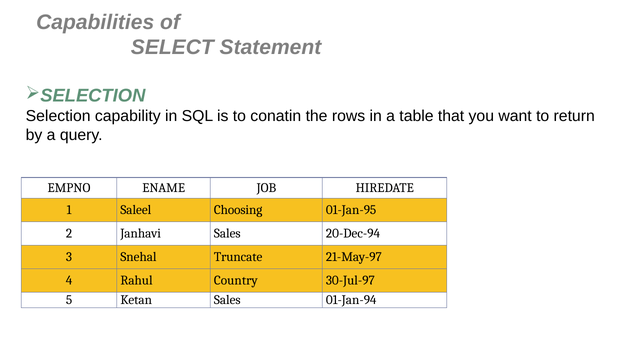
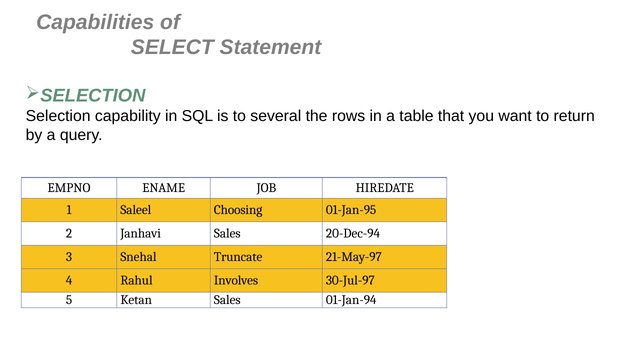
conatin: conatin -> several (276, 116)
Country: Country -> Involves (236, 280)
